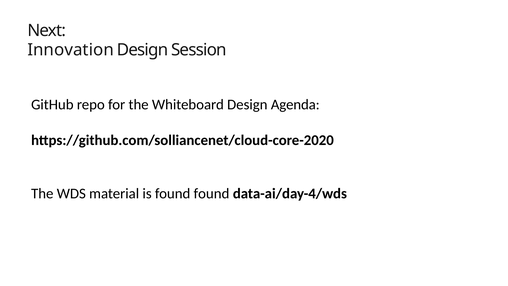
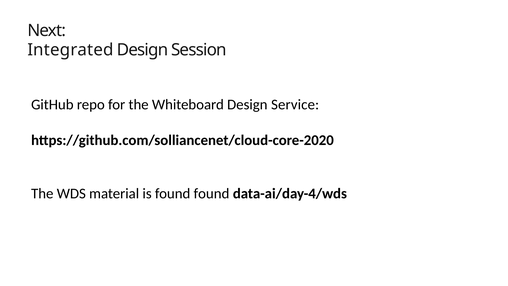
Innovation: Innovation -> Integrated (71, 50)
Agenda: Agenda -> Service (295, 105)
